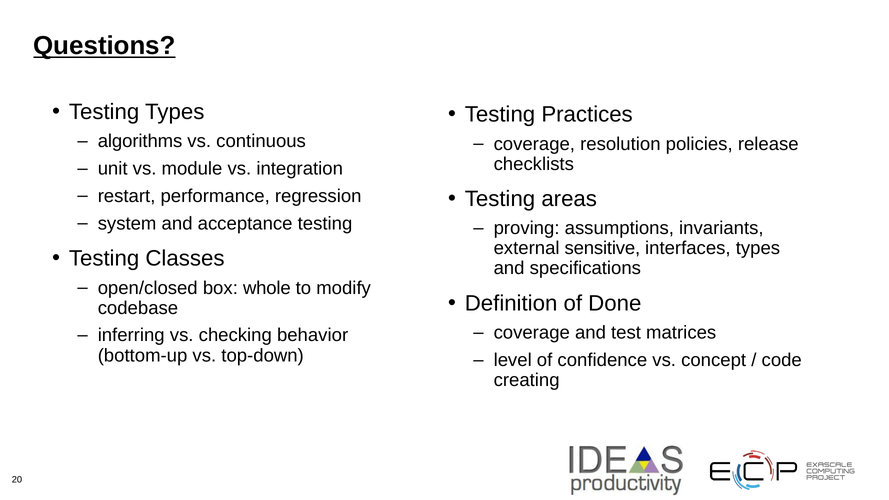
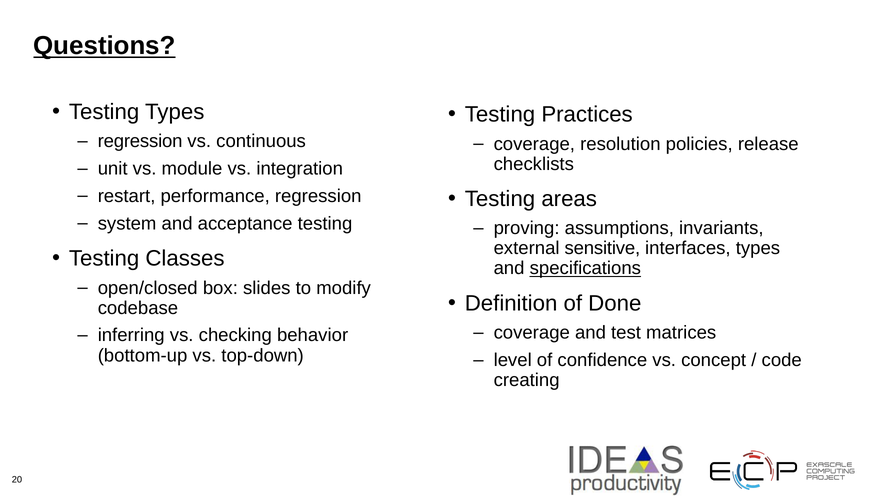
algorithms: algorithms -> regression (140, 141)
specifications underline: none -> present (585, 268)
whole: whole -> slides (267, 288)
